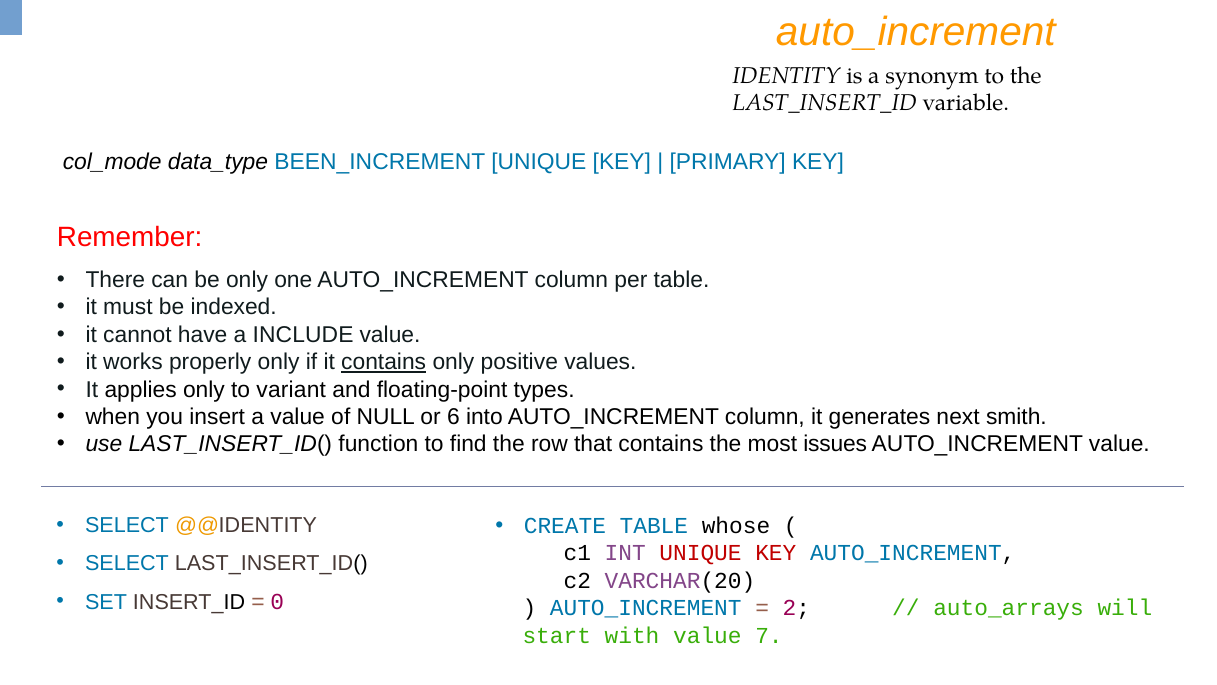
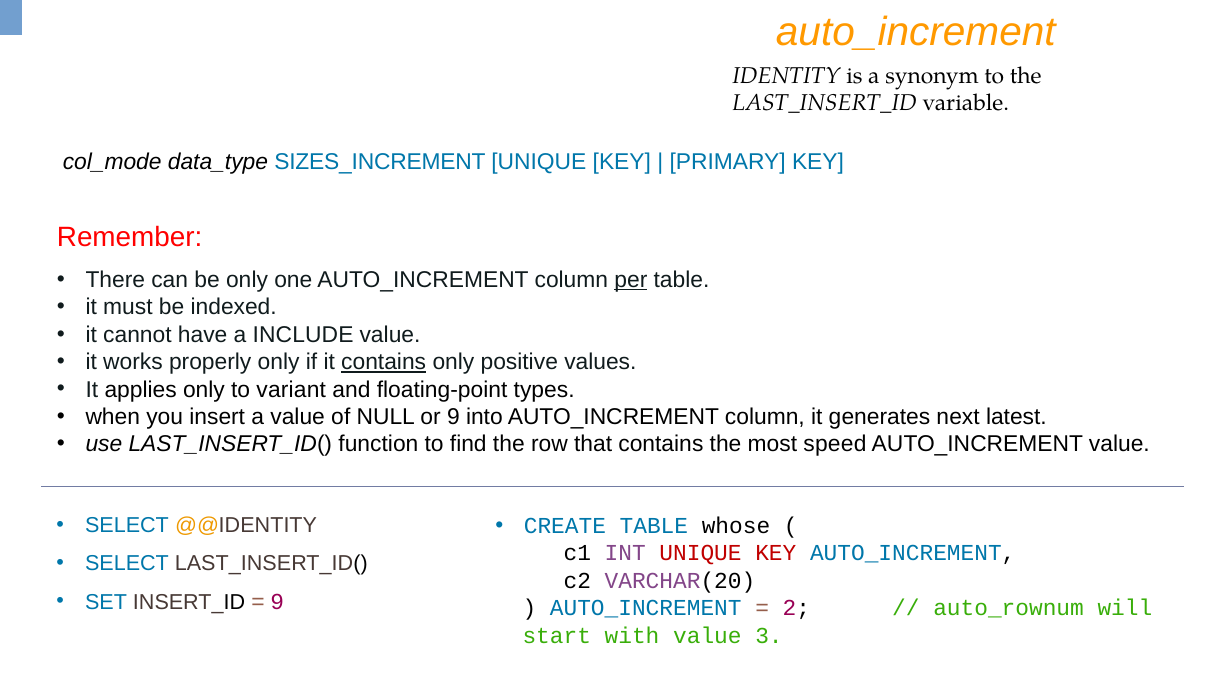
BEEN_INCREMENT: BEEN_INCREMENT -> SIZES_INCREMENT (380, 162)
per underline: none -> present (631, 280)
or 6: 6 -> 9 (453, 417)
smith: smith -> latest (1016, 417)
issues: issues -> speed (835, 444)
0: 0 -> 9 (277, 602)
auto_arrays: auto_arrays -> auto_rownum (1009, 608)
7: 7 -> 3 (769, 635)
